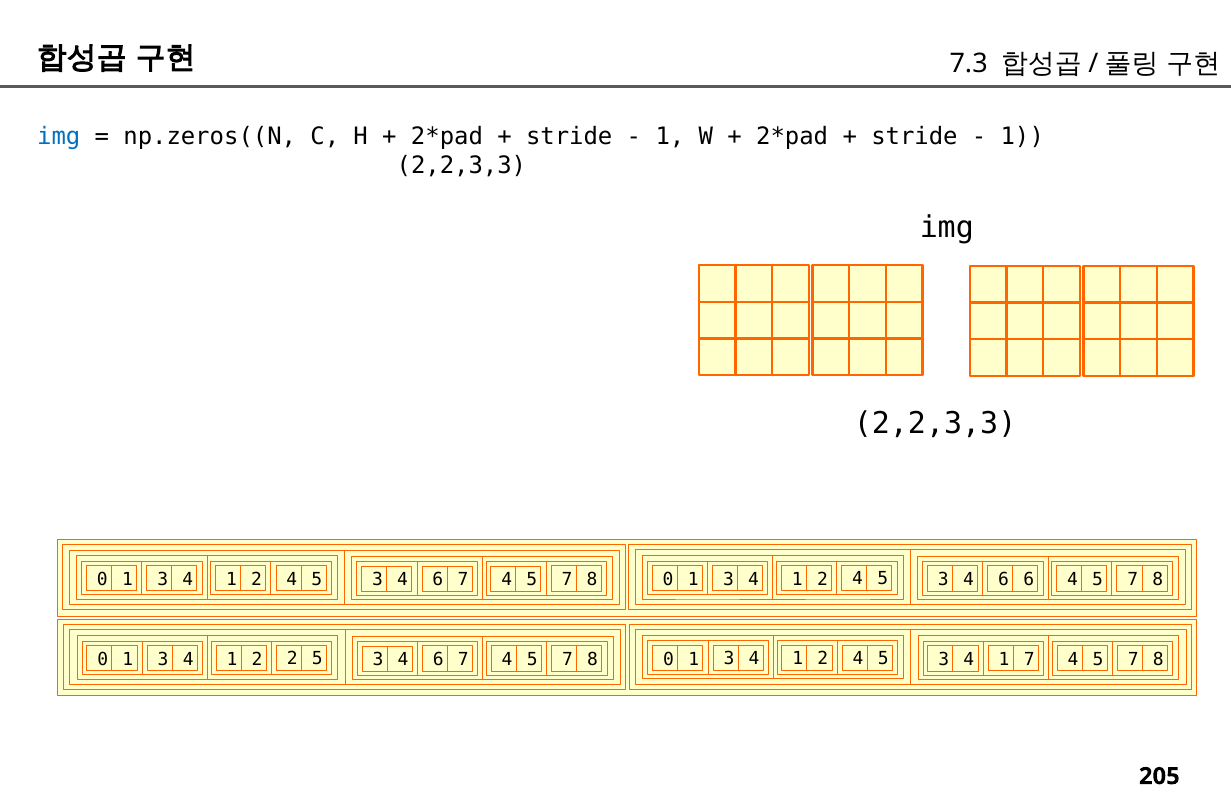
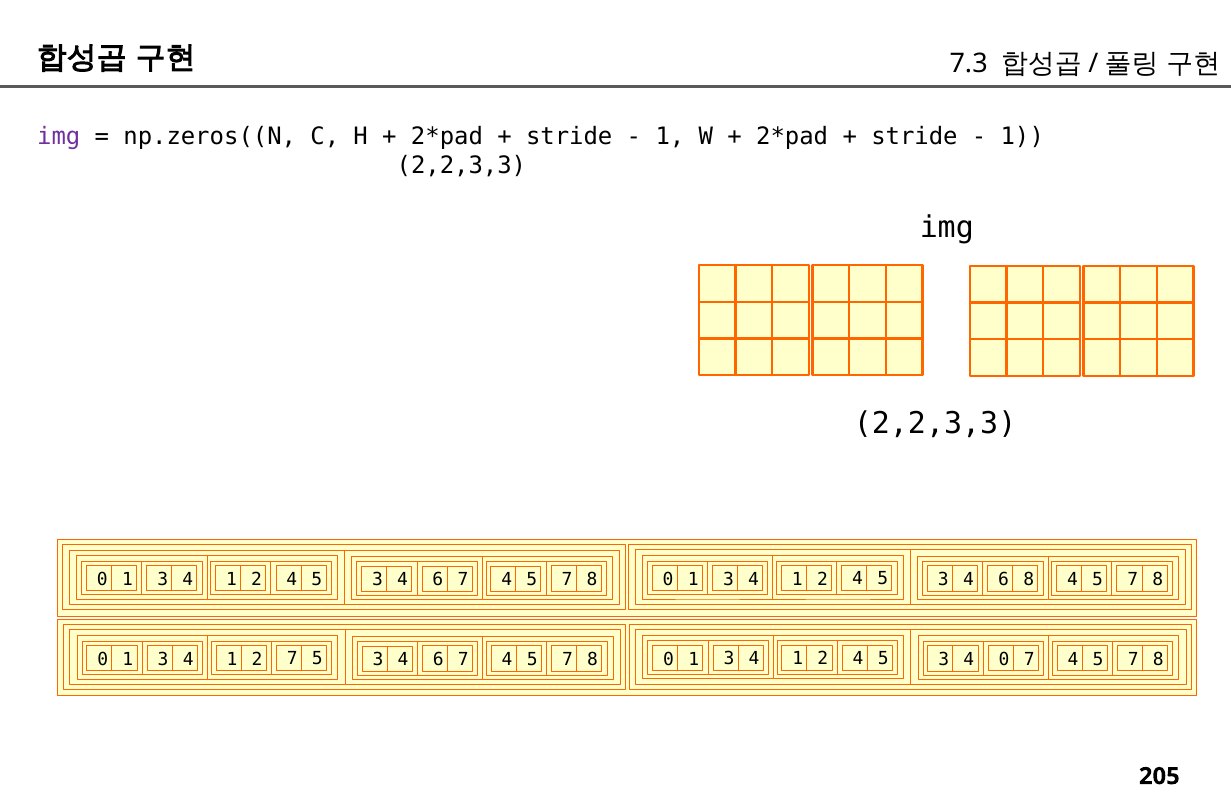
img colour: blue -> purple (59, 136)
6 6: 6 -> 8 (1029, 579)
5 3 4 1: 1 -> 0 (1004, 659)
2 2: 2 -> 7 (292, 659)
